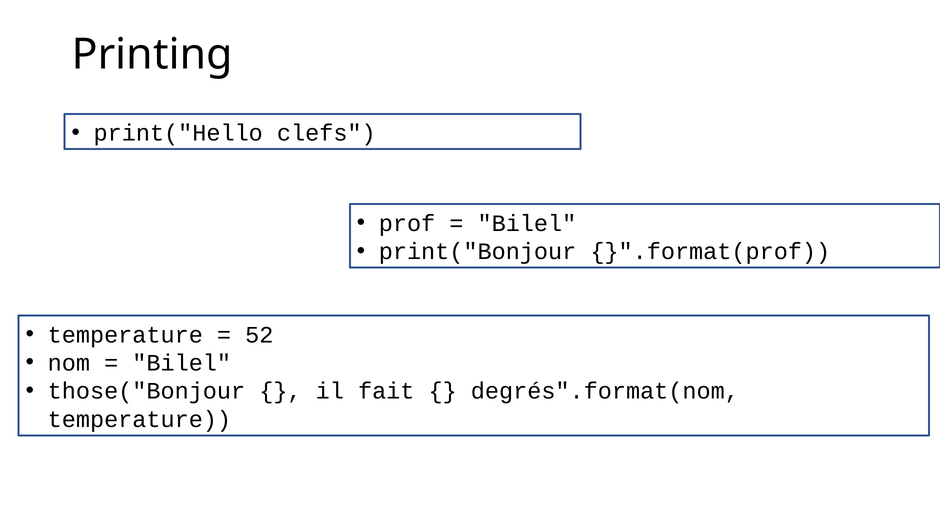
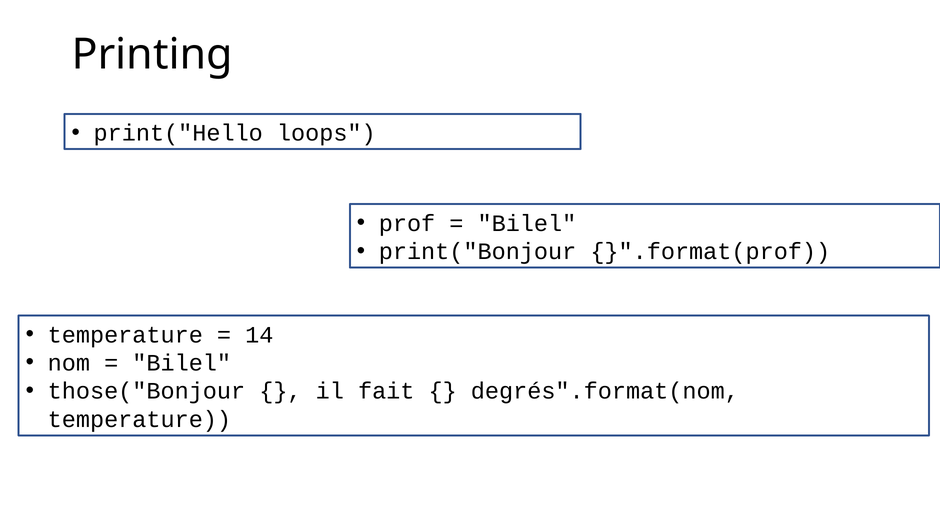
clefs: clefs -> loops (326, 133)
52: 52 -> 14 (259, 335)
